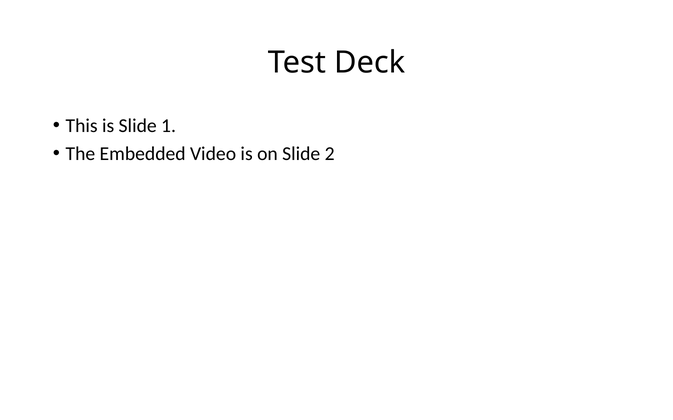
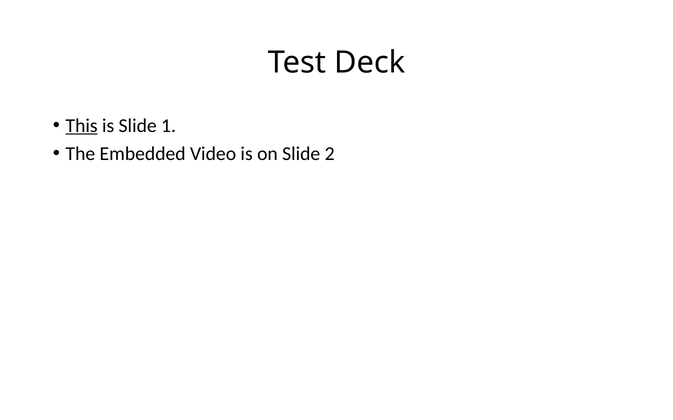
This underline: none -> present (82, 126)
